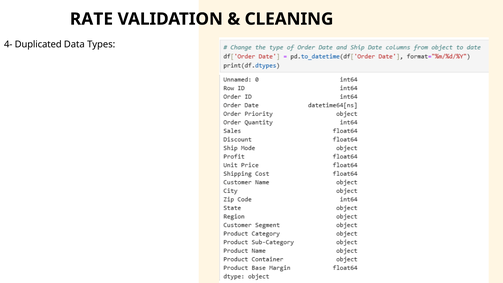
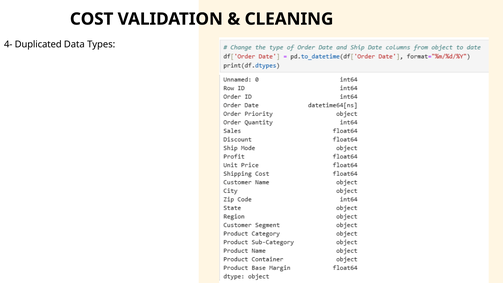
RATE: RATE -> COST (92, 19)
